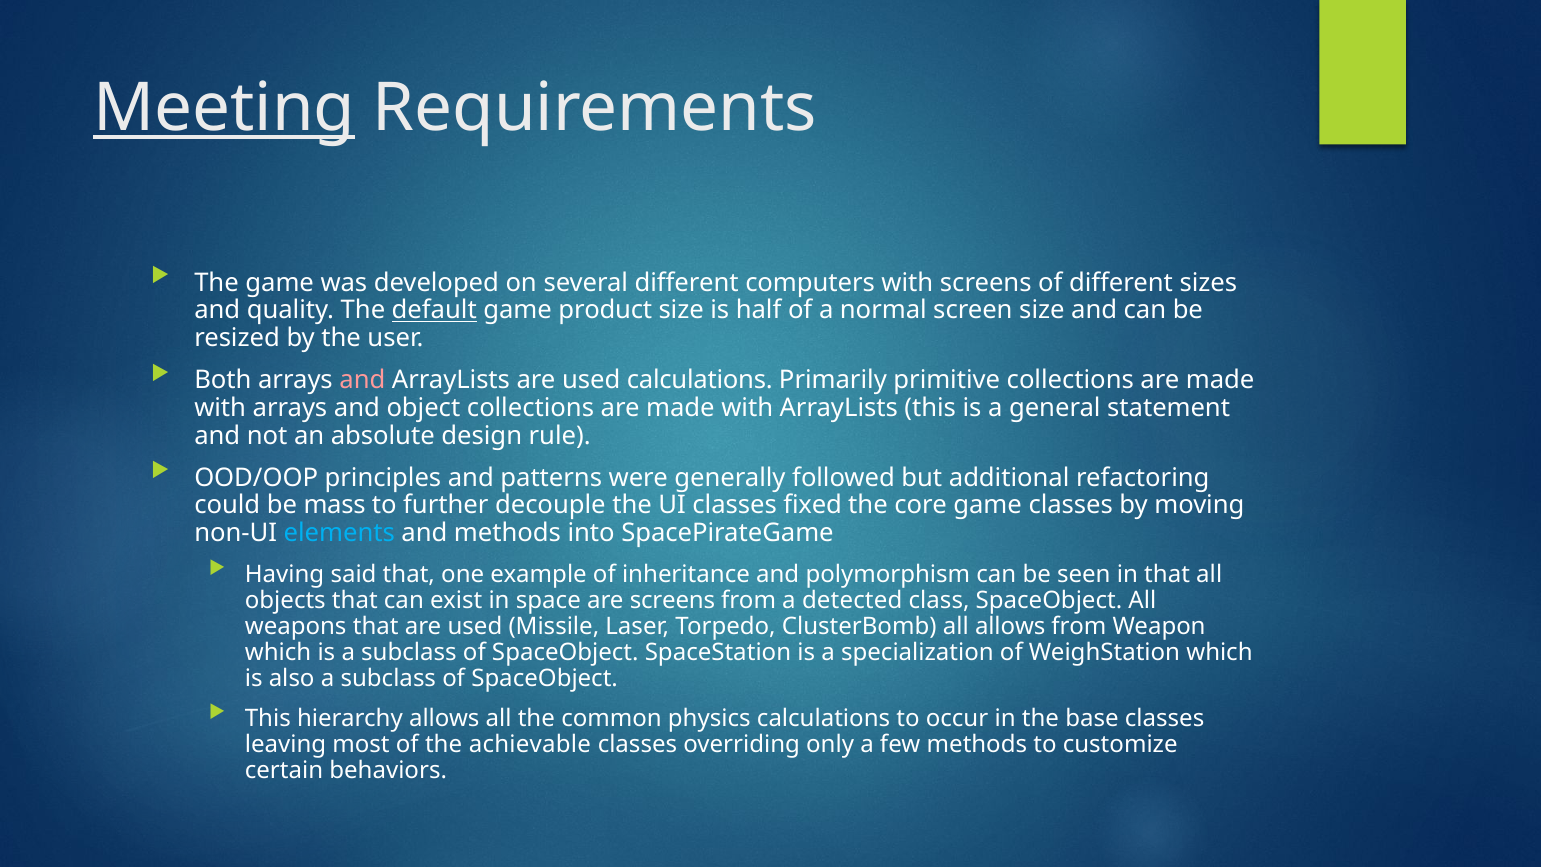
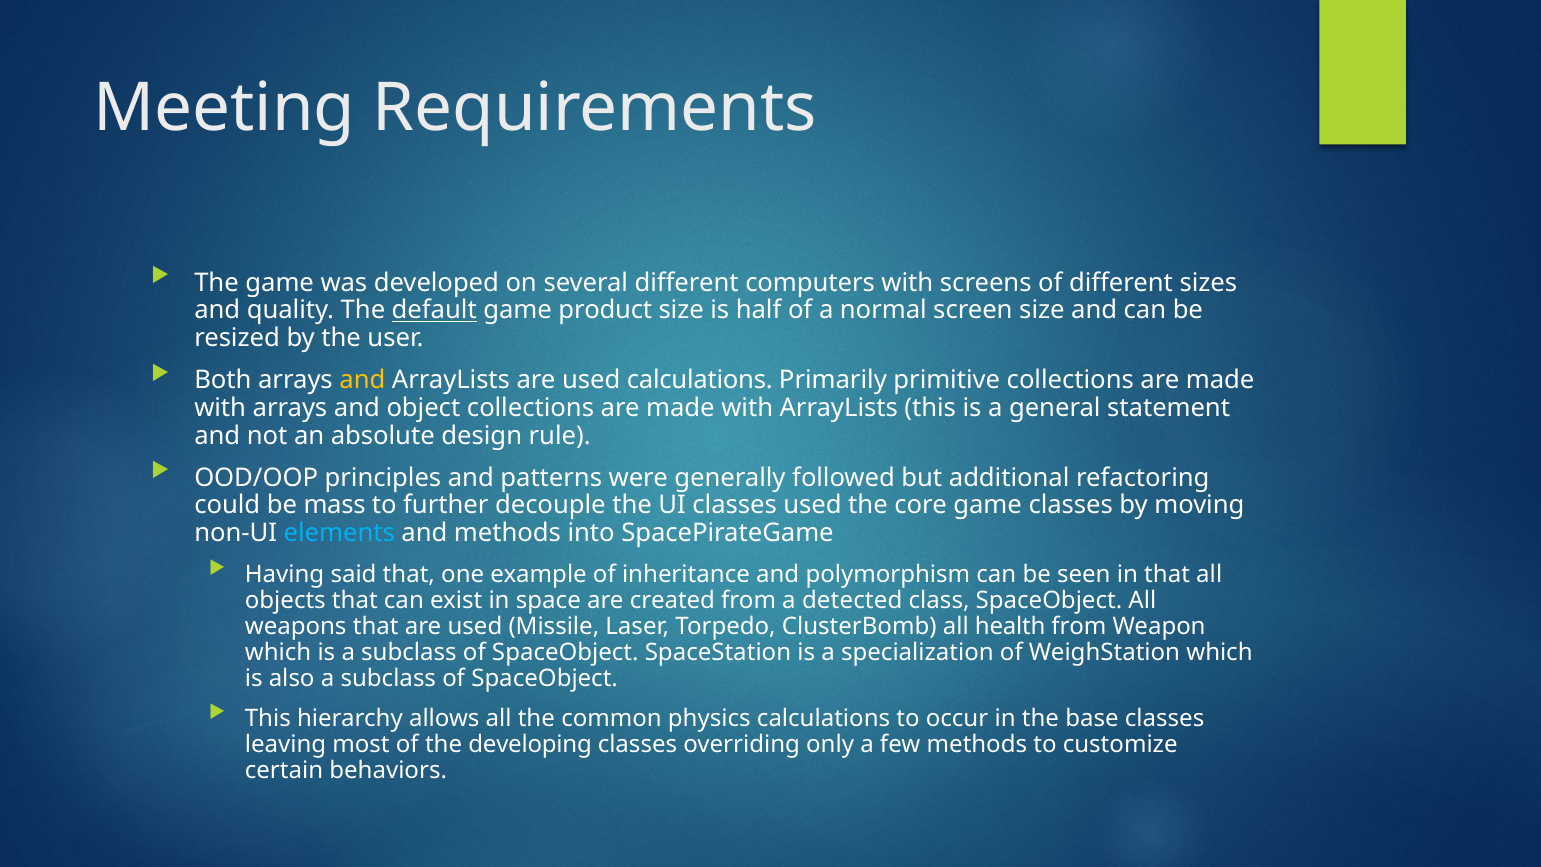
Meeting underline: present -> none (224, 108)
and colour: pink -> yellow (362, 380)
classes fixed: fixed -> used (813, 505)
are screens: screens -> created (672, 600)
all allows: allows -> health (1010, 626)
achievable: achievable -> developing (530, 745)
